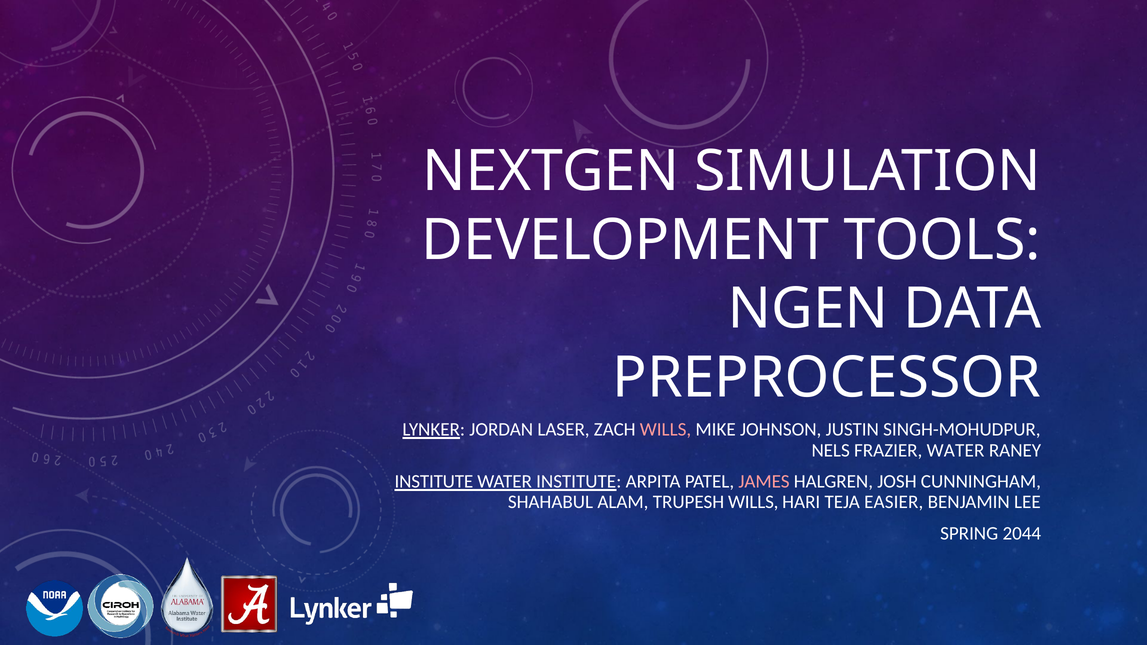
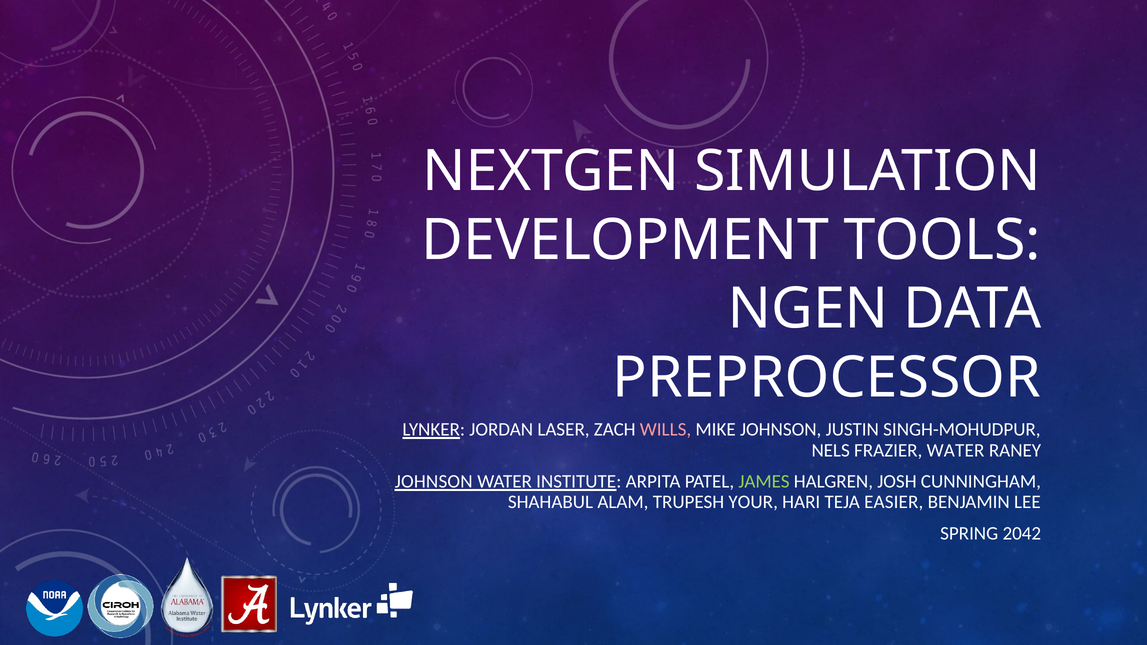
INSTITUTE: INSTITUTE -> JOHNSON (434, 482)
JAMES colour: pink -> light green (764, 482)
TRUPESH WILLS: WILLS -> YOUR (753, 502)
2044: 2044 -> 2042 (1022, 534)
